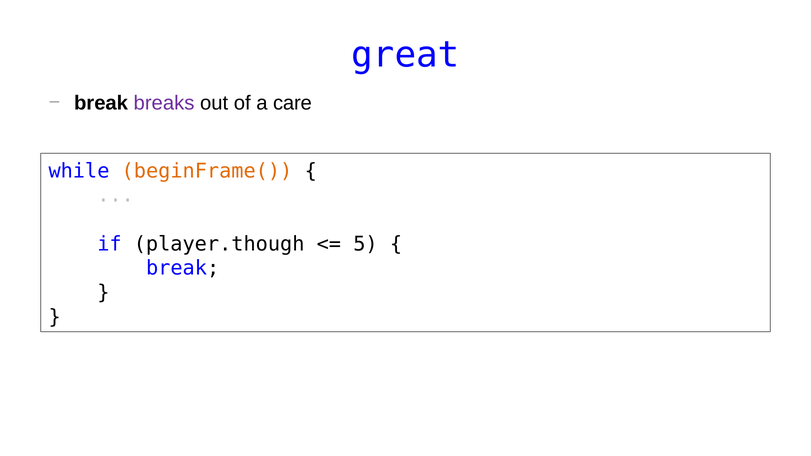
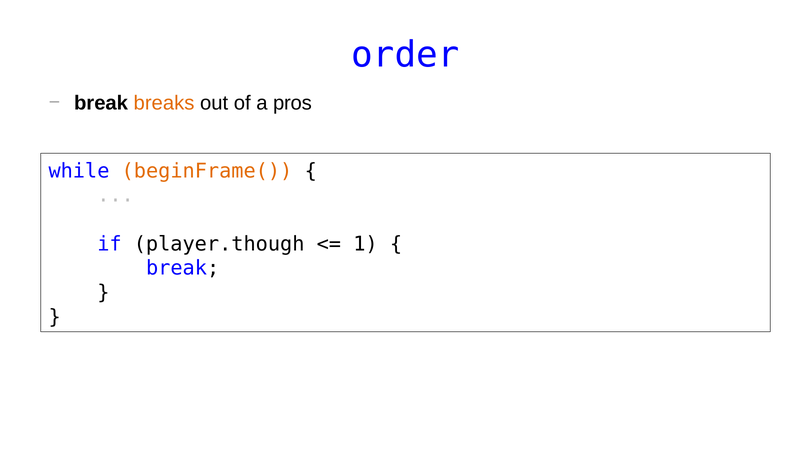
great: great -> order (405, 55)
breaks colour: purple -> orange (164, 103)
care: care -> pros (292, 103)
5: 5 -> 1 (365, 244)
